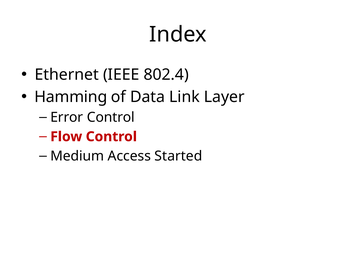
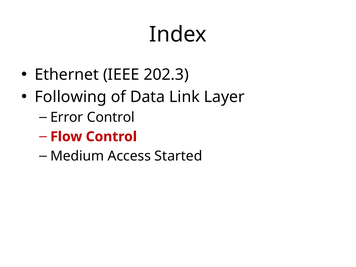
802.4: 802.4 -> 202.3 (166, 75)
Hamming: Hamming -> Following (71, 97)
